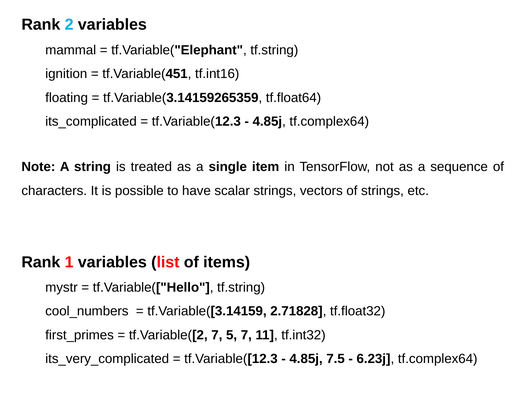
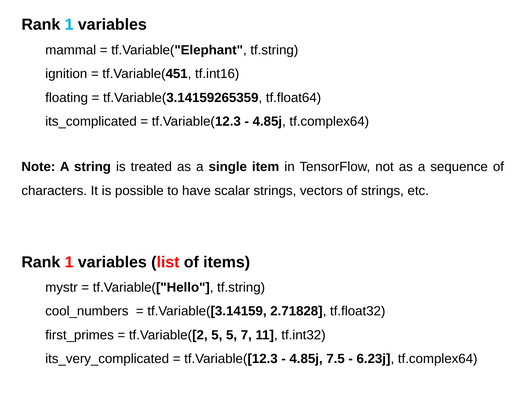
2: 2 -> 1 (69, 25)
tf.Variable([2 7: 7 -> 5 (217, 335)
